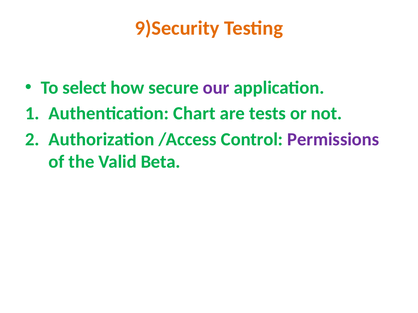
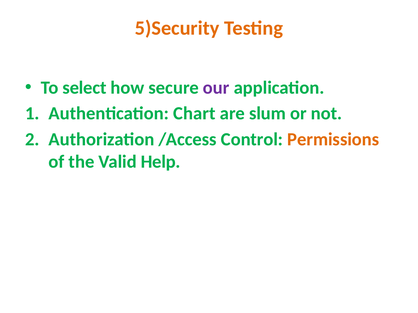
9)Security: 9)Security -> 5)Security (177, 28)
tests: tests -> slum (268, 114)
Permissions colour: purple -> orange (333, 140)
Beta: Beta -> Help (161, 162)
